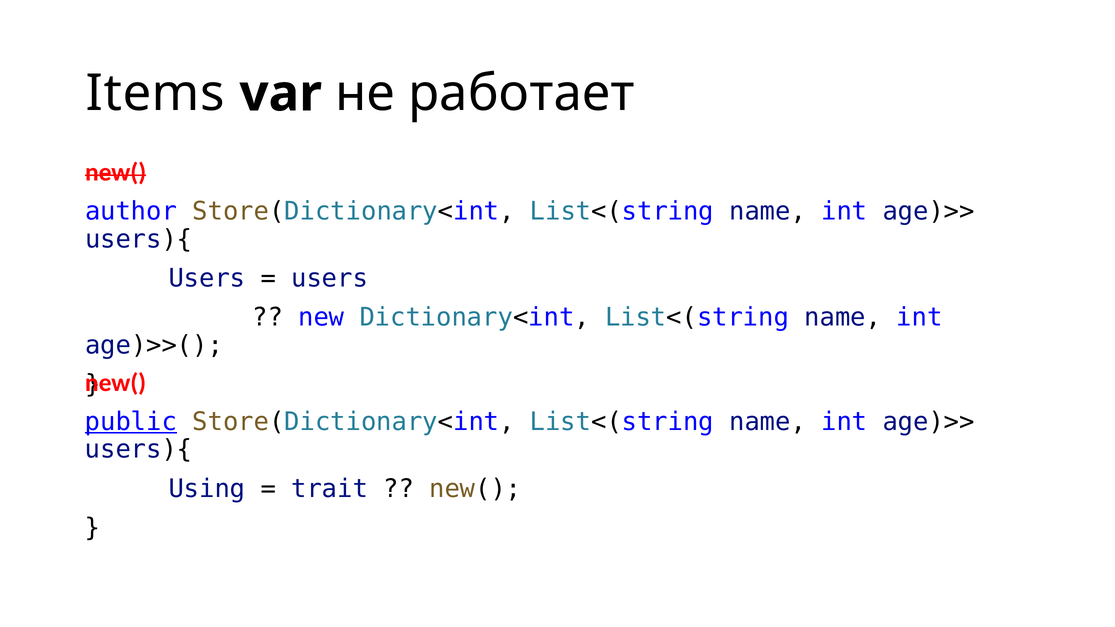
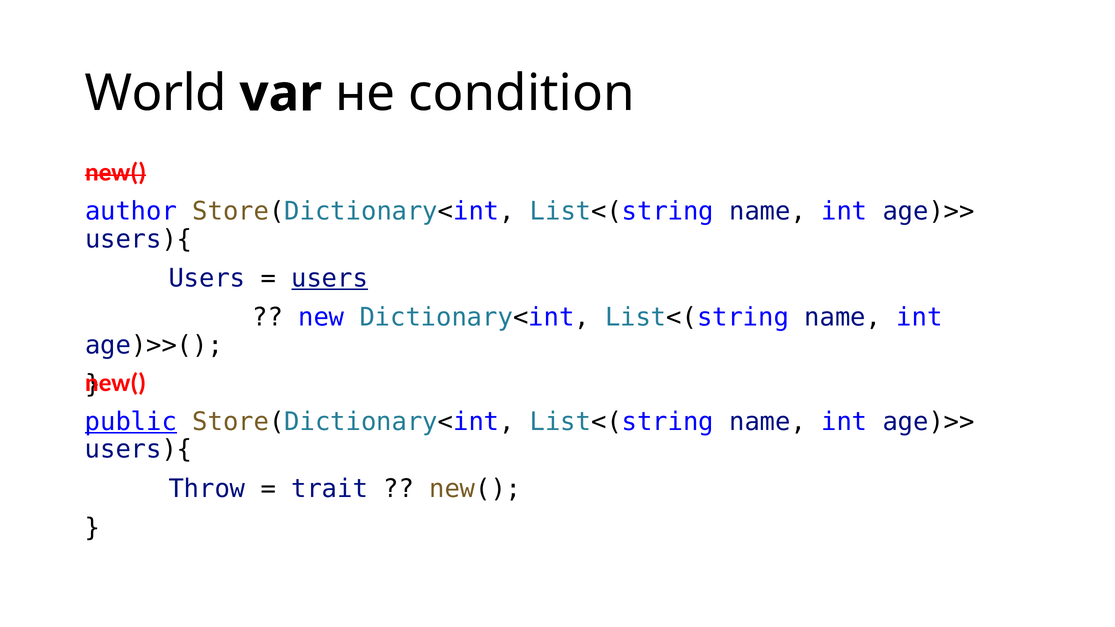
Items: Items -> World (156, 94)
работает: работает -> condition (521, 94)
users underline: none -> present (330, 278)
Using: Using -> Throw (207, 489)
